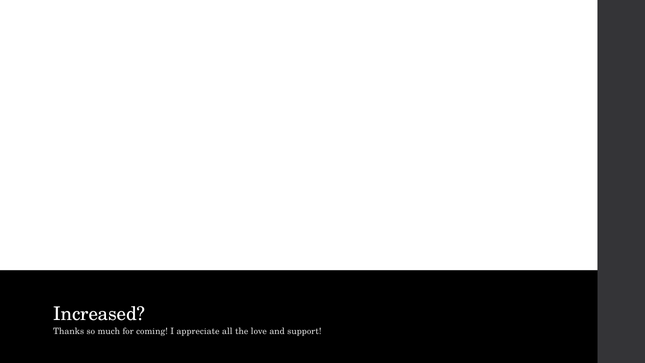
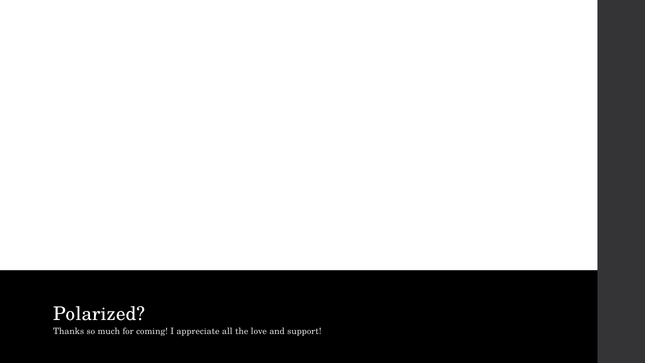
Increased: Increased -> Polarized (99, 314)
